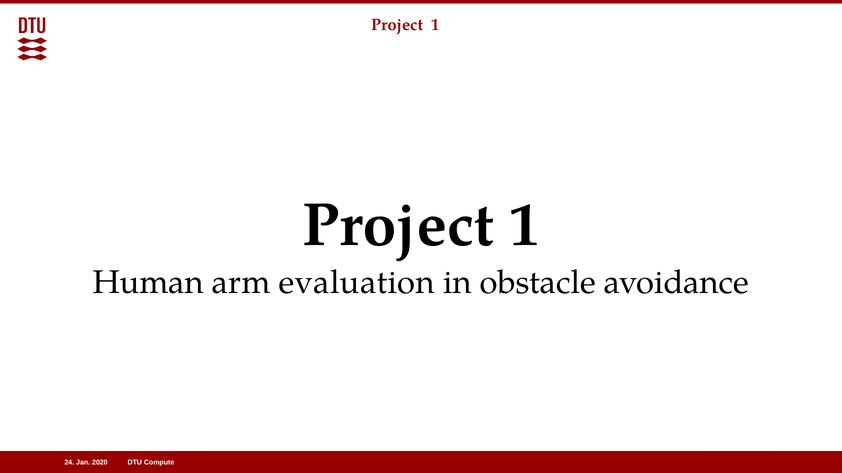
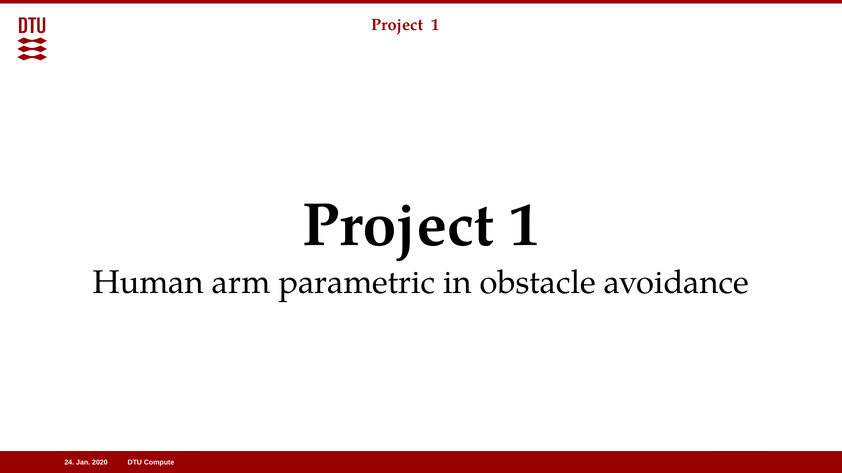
evaluation: evaluation -> parametric (357, 283)
